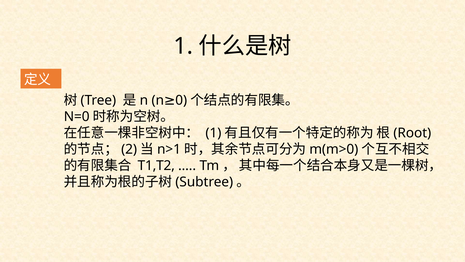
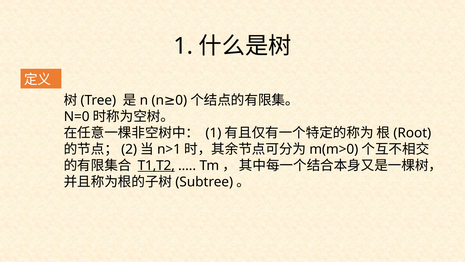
T1,T2 underline: none -> present (156, 165)
